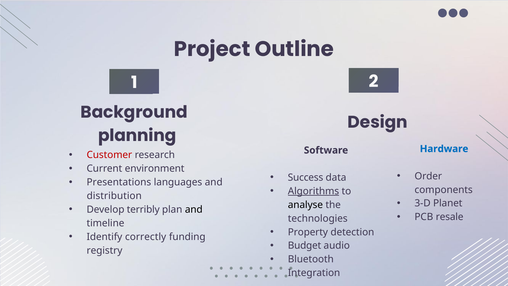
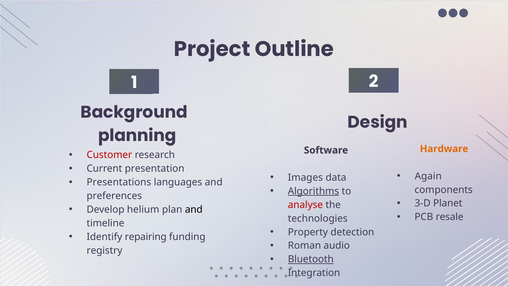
Hardware colour: blue -> orange (444, 149)
environment: environment -> presentation (155, 169)
Order: Order -> Again (428, 176)
Success: Success -> Images (305, 177)
distribution: distribution -> preferences (114, 196)
analyse colour: black -> red (305, 205)
terribly: terribly -> helium (143, 209)
correctly: correctly -> repairing (146, 237)
Budget: Budget -> Roman (304, 245)
Bluetooth underline: none -> present (311, 259)
